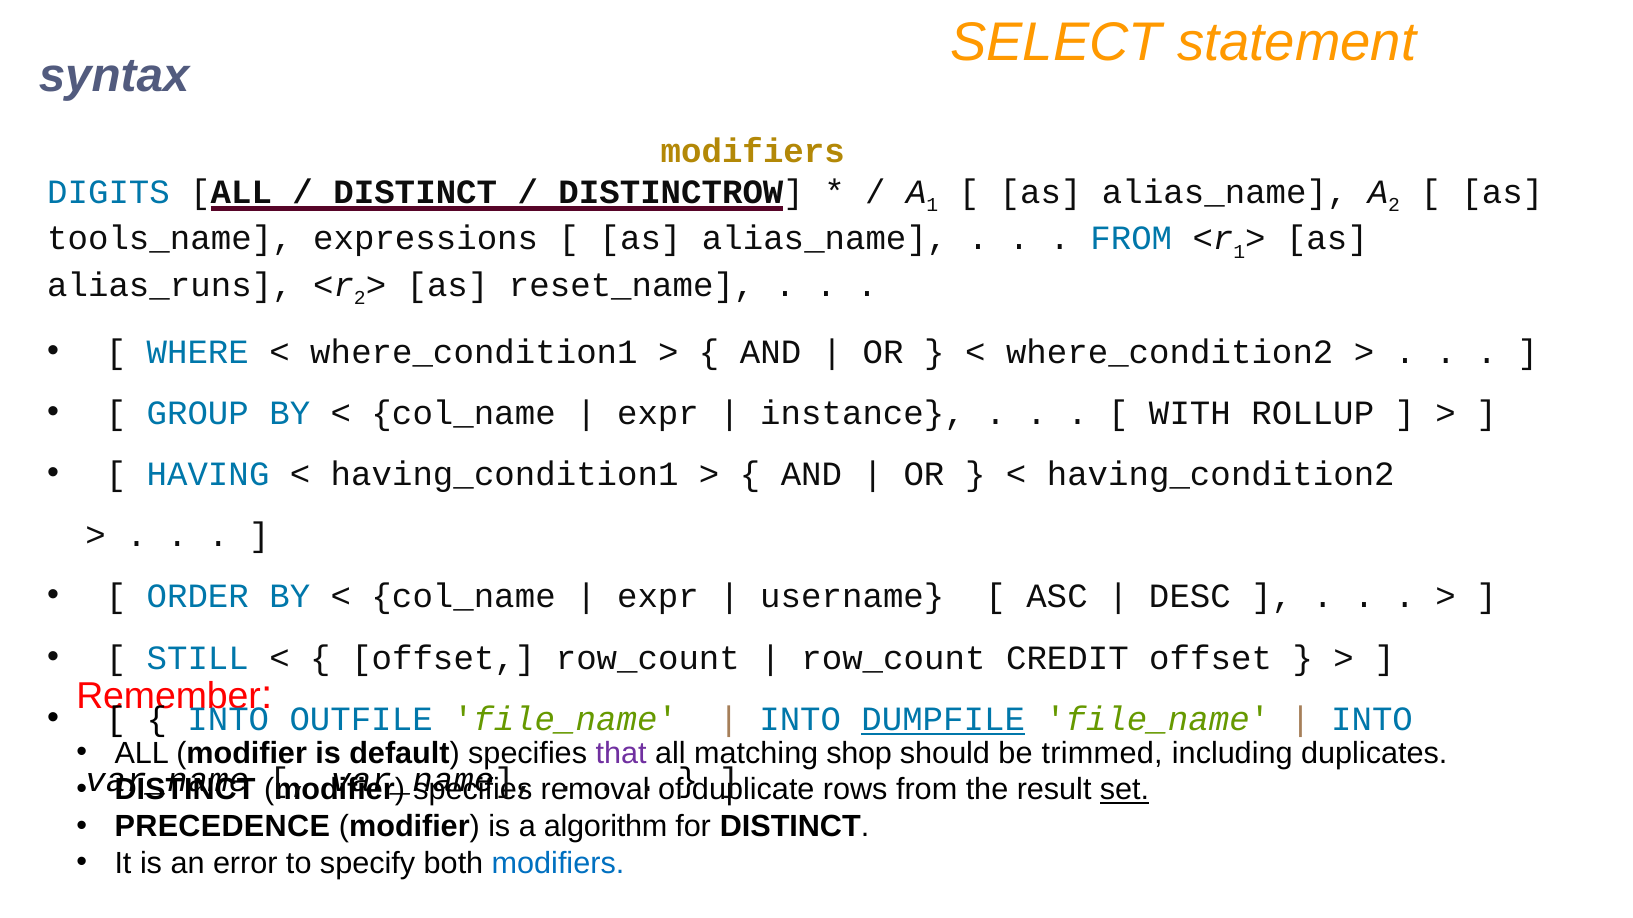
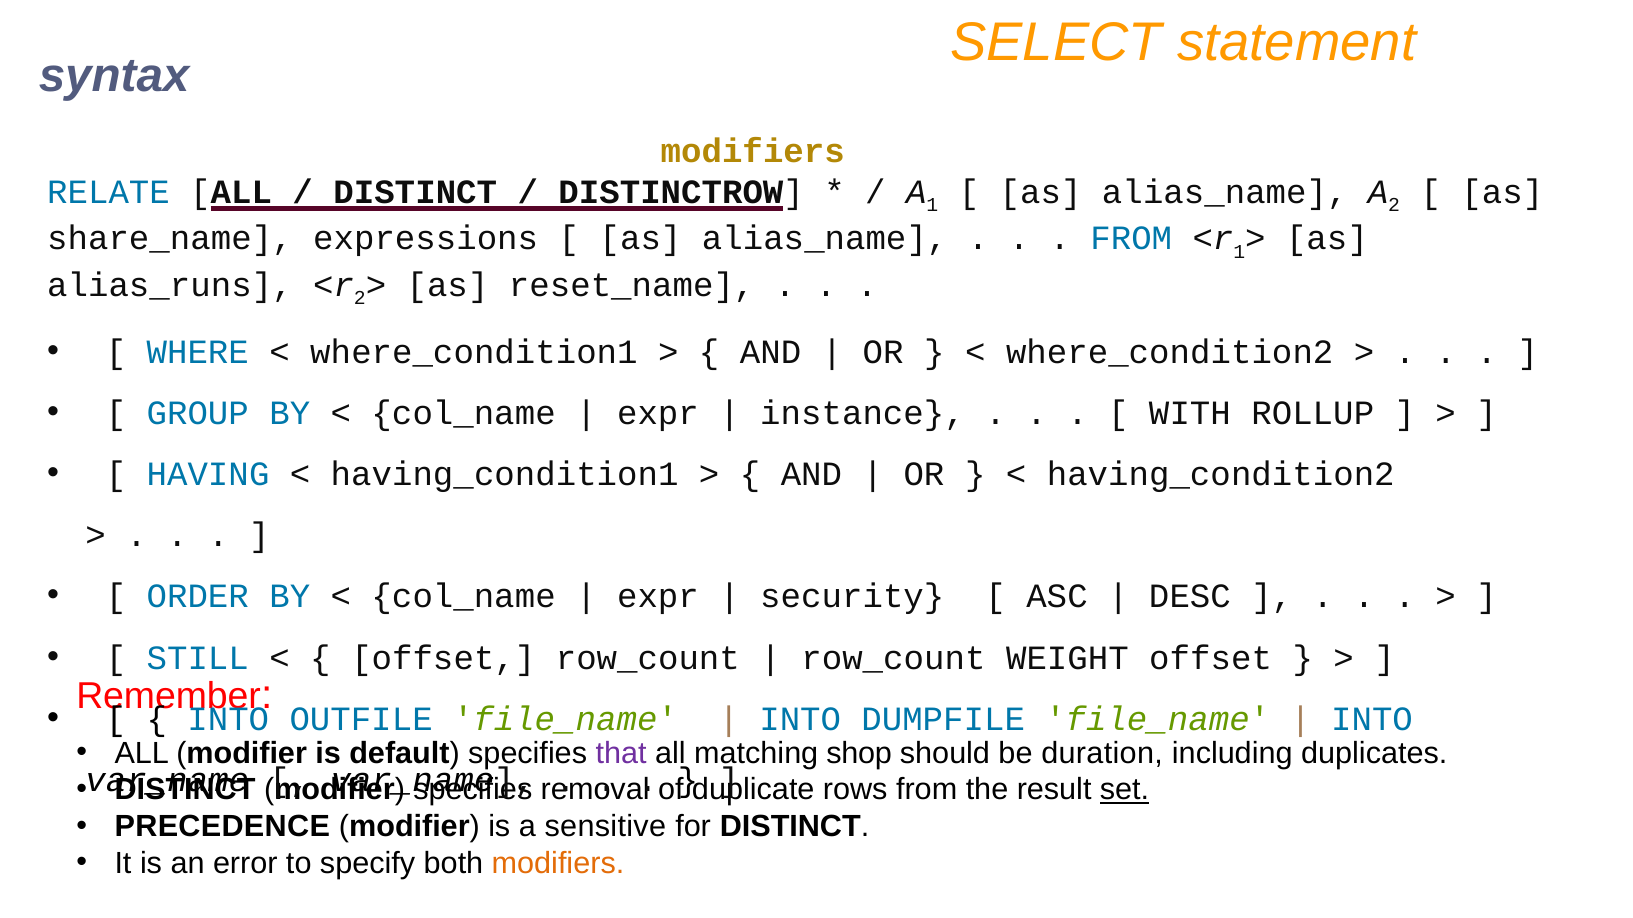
DIGITS: DIGITS -> RELATE (109, 192)
tools_name: tools_name -> share_name (170, 239)
username: username -> security (852, 597)
CREDIT: CREDIT -> WEIGHT (1067, 658)
DUMPFILE underline: present -> none (943, 720)
trimmed: trimmed -> duration (1102, 754)
algorithm: algorithm -> sensitive (605, 827)
modifiers colour: blue -> orange (558, 864)
